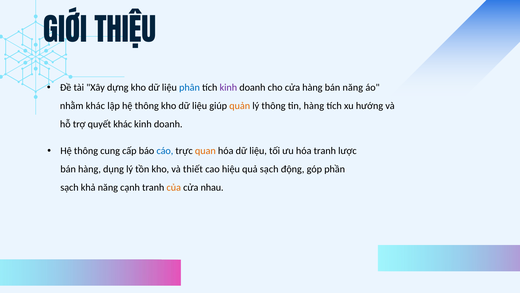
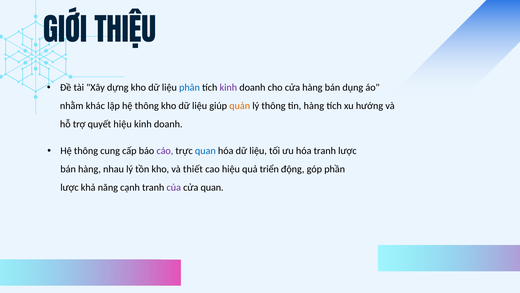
bán năng: năng -> dụng (353, 87)
quyết khác: khác -> hiệu (123, 124)
cáo colour: blue -> purple (165, 151)
quan colour: orange -> blue (205, 151)
dụng: dụng -> nhau (114, 169)
quả sạch: sạch -> triển (269, 169)
sạch: sạch -> lược (70, 187)
của colour: orange -> purple (174, 187)
cửa nhau: nhau -> quan (212, 187)
